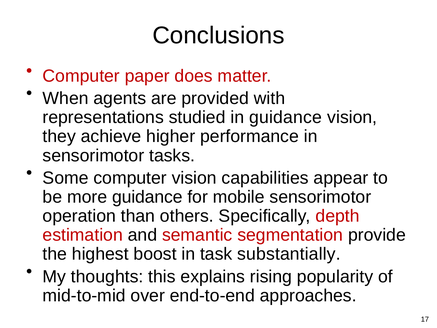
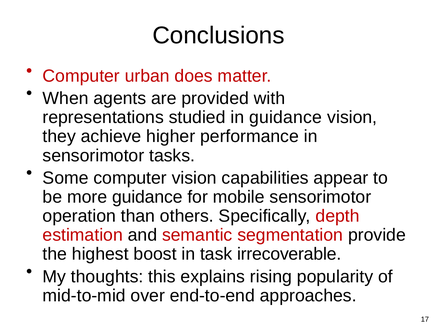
paper: paper -> urban (147, 76)
substantially: substantially -> irrecoverable (289, 254)
